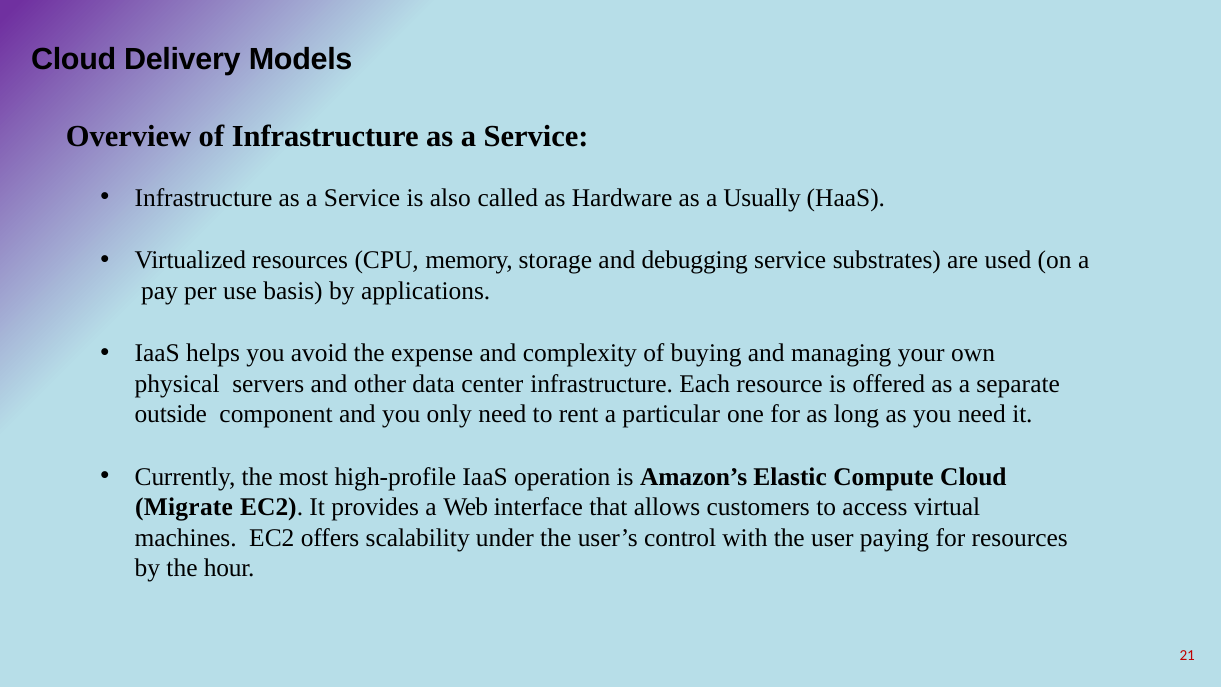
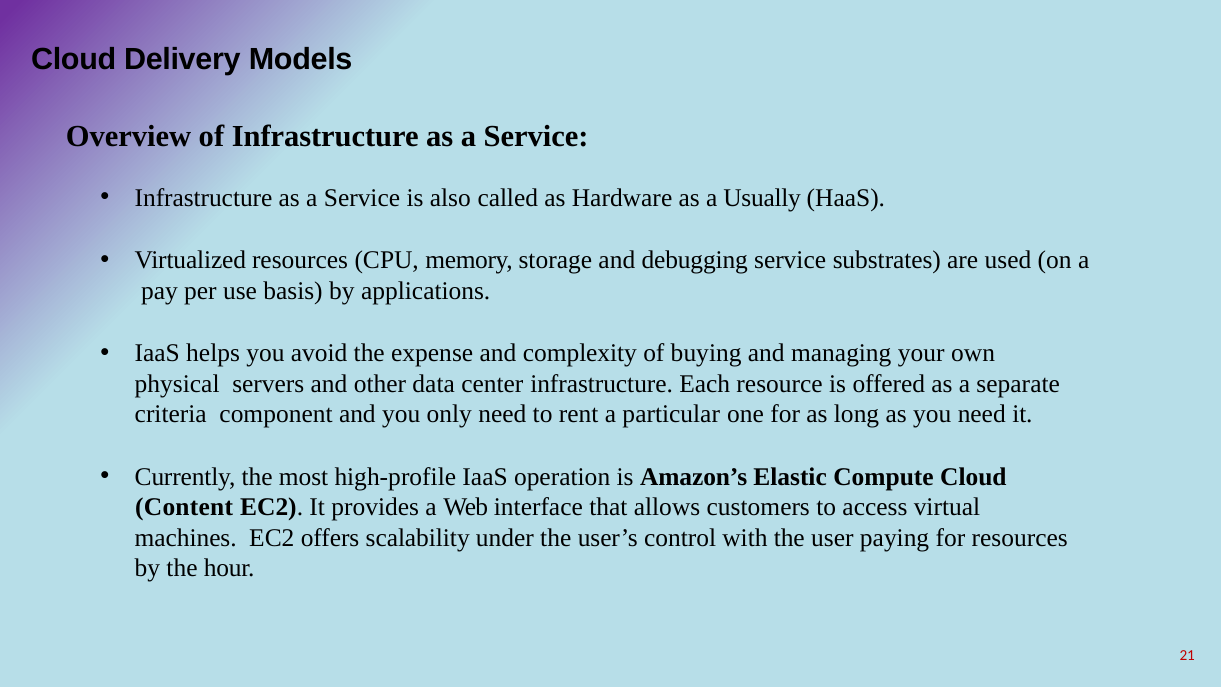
outside: outside -> criteria (171, 414)
Migrate: Migrate -> Content (184, 507)
